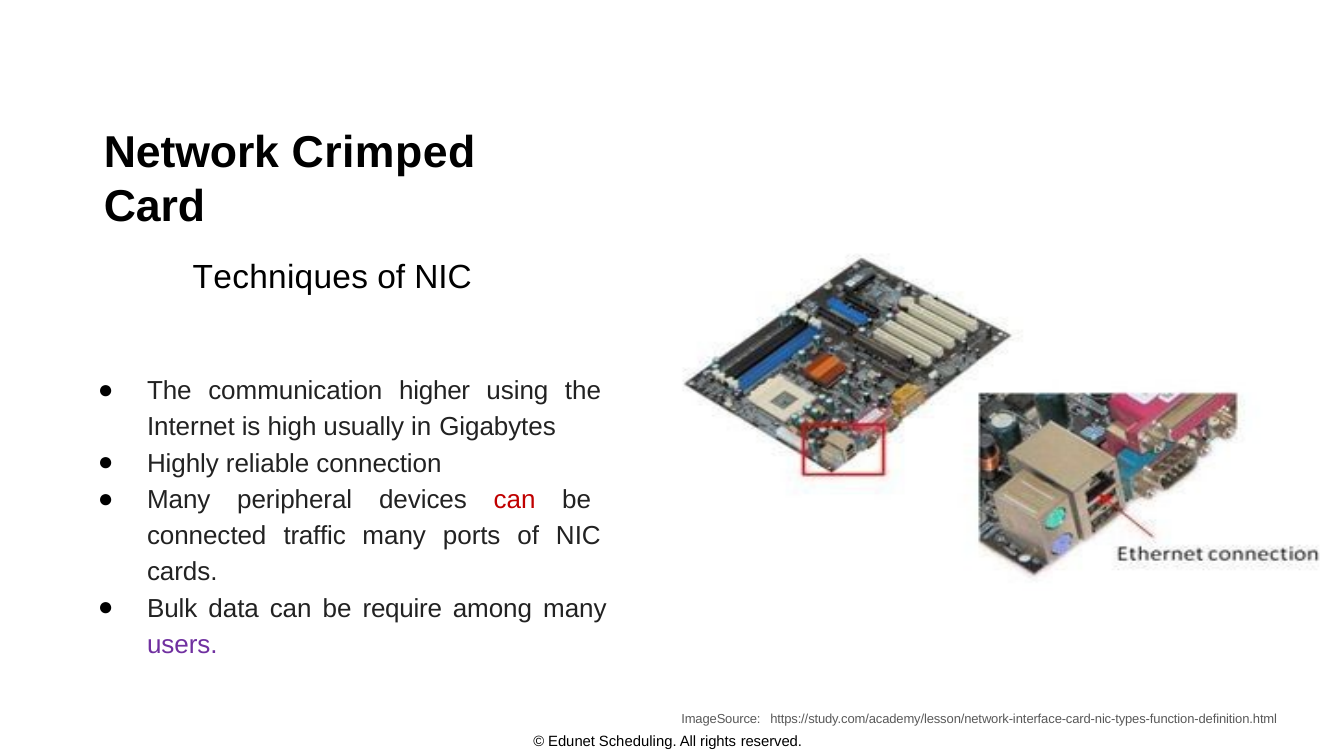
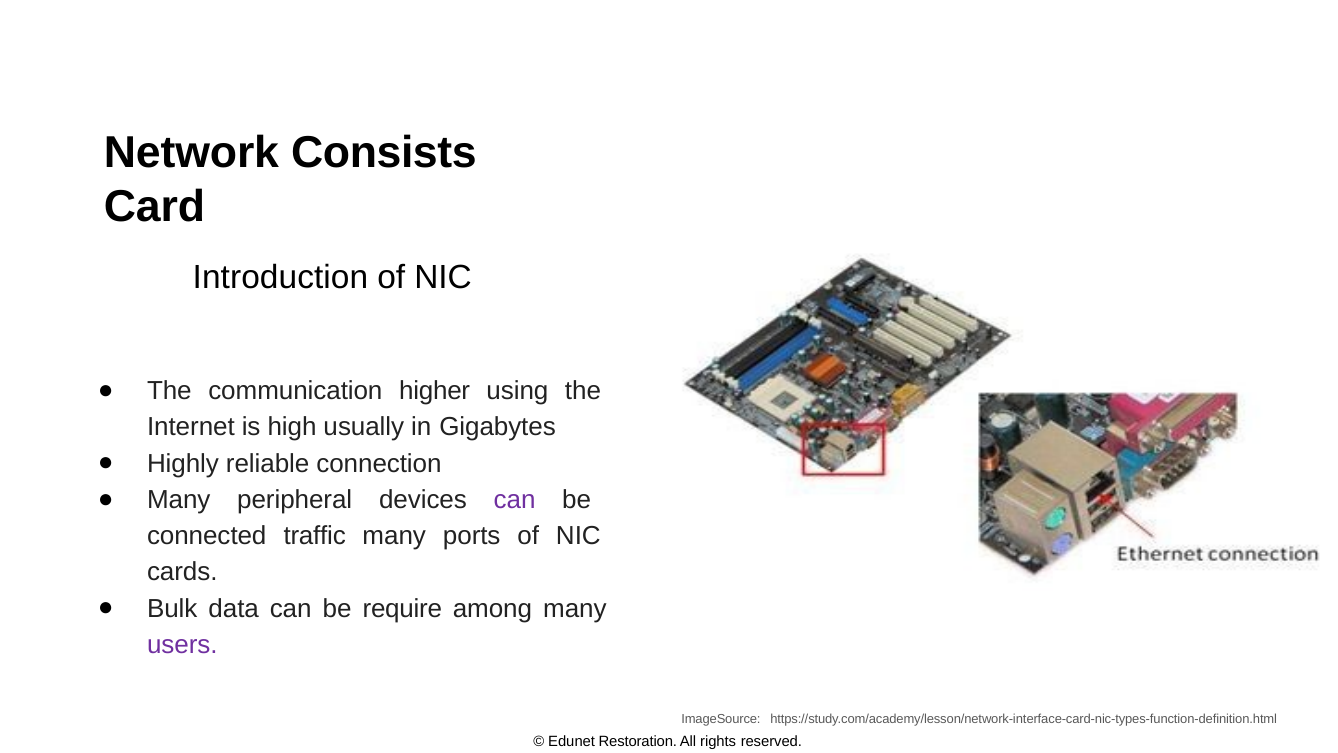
Crimped: Crimped -> Consists (384, 153)
Techniques: Techniques -> Introduction (280, 277)
can colour: red -> purple (515, 500)
Scheduling: Scheduling -> Restoration (638, 741)
